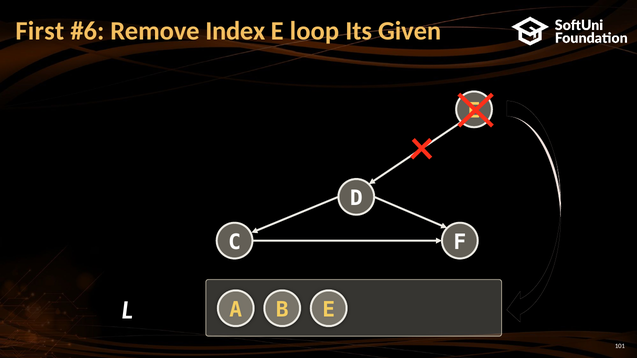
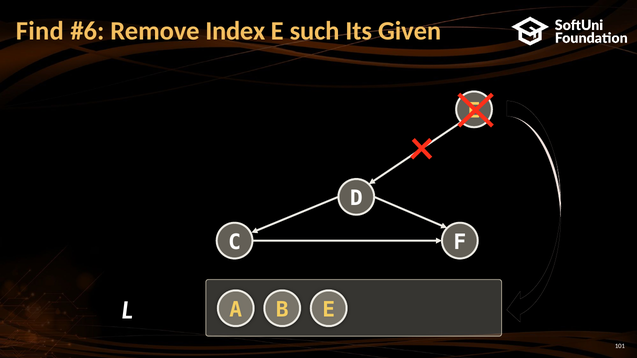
First: First -> Find (40, 31)
loop: loop -> such (315, 31)
